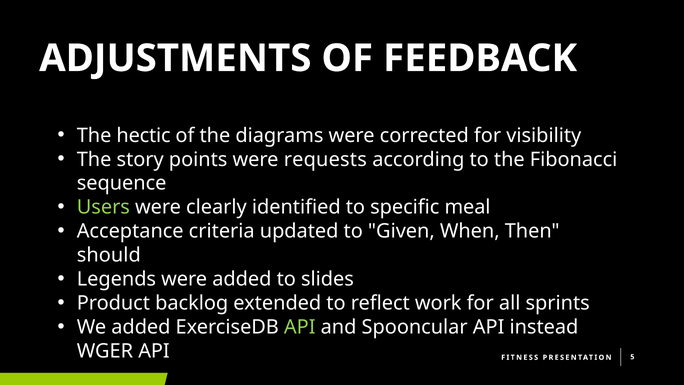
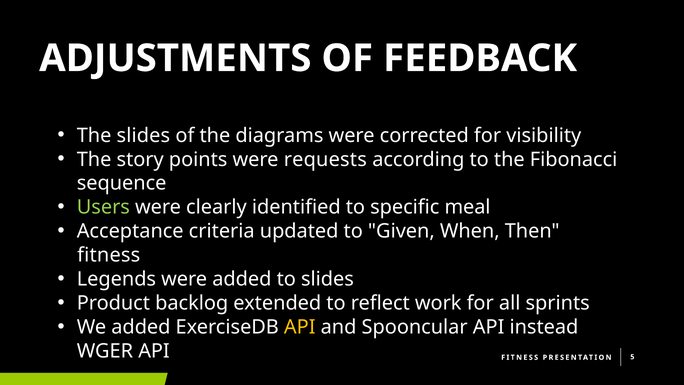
The hectic: hectic -> slides (143, 135)
should: should -> fitness (109, 255)
API colour: light green -> yellow (300, 327)
